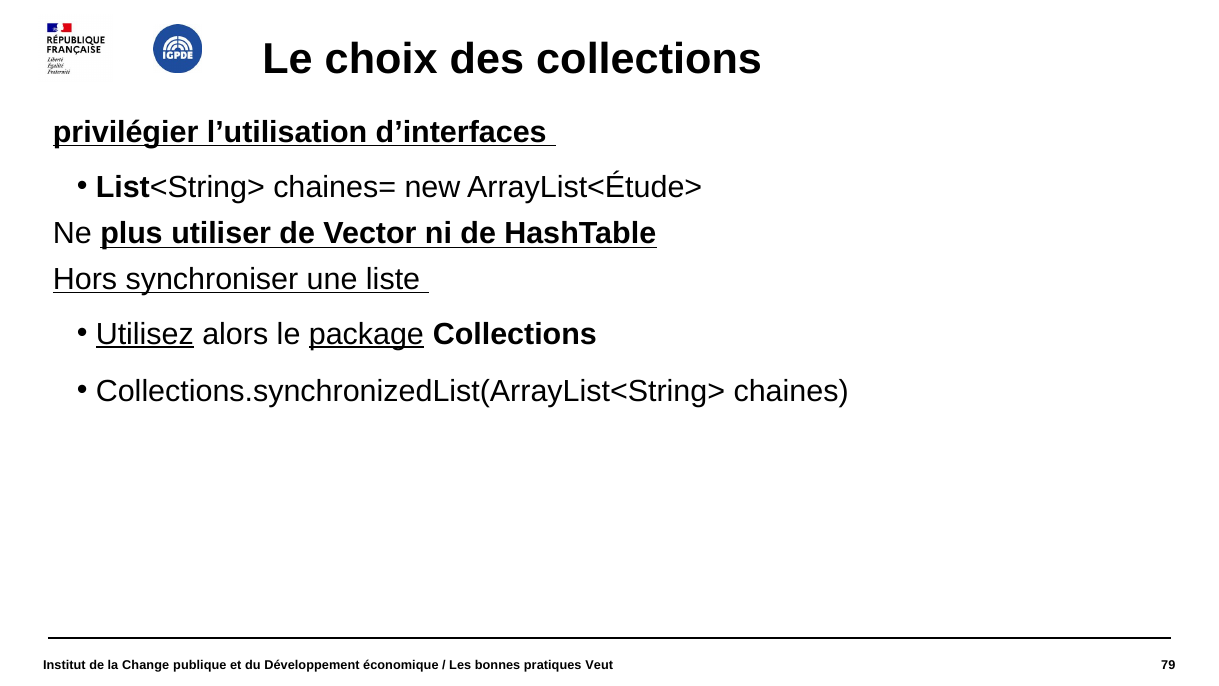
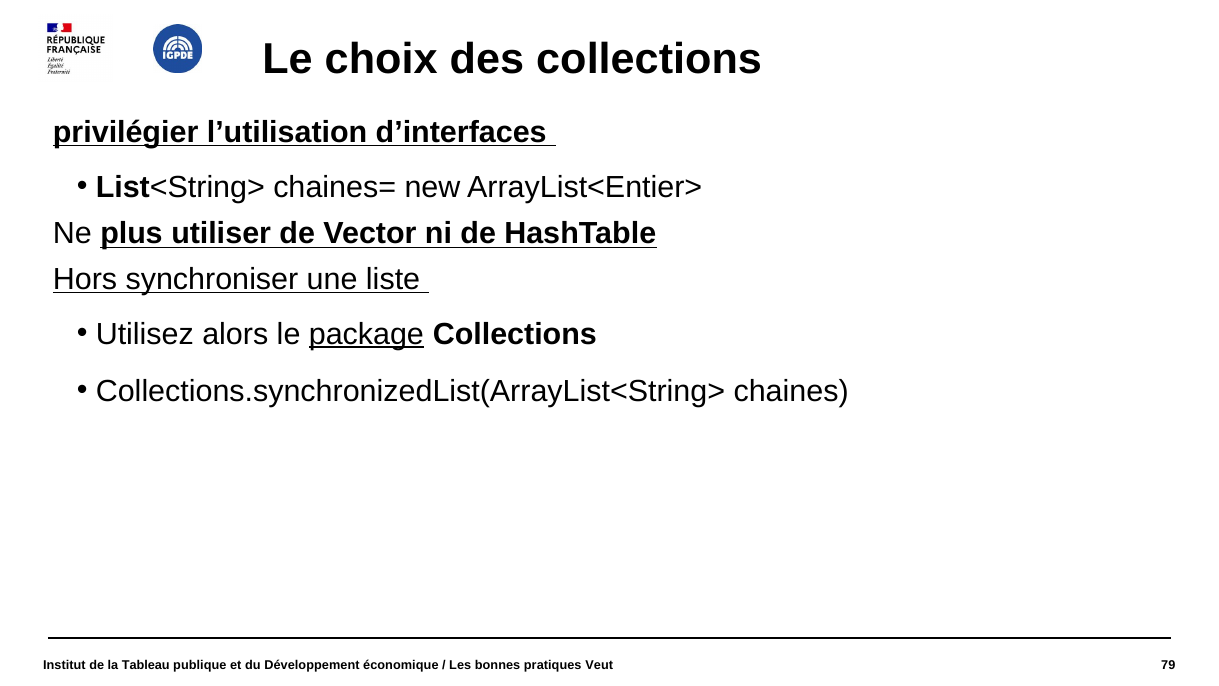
ArrayList<Étude>: ArrayList<Étude> -> ArrayList<Entier> (585, 187)
Utilisez underline: present -> none (145, 334)
Change: Change -> Tableau (146, 665)
